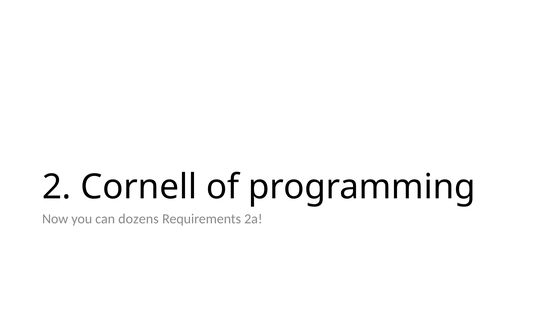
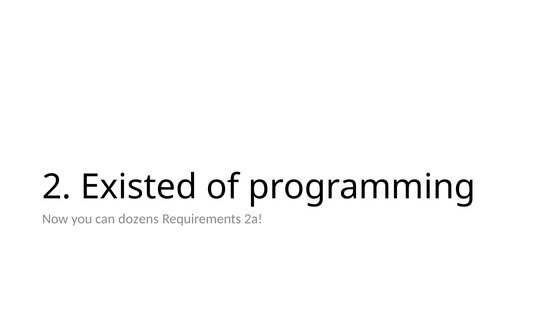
Cornell: Cornell -> Existed (139, 187)
